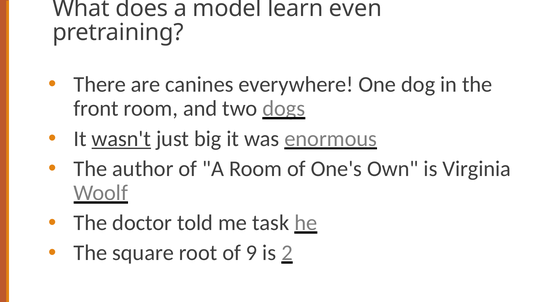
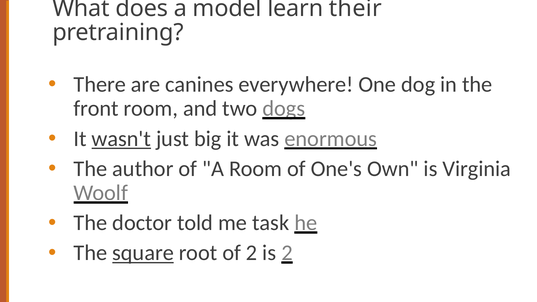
even: even -> their (355, 8)
square underline: none -> present (143, 253)
of 9: 9 -> 2 (252, 253)
